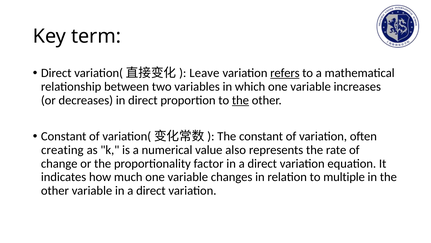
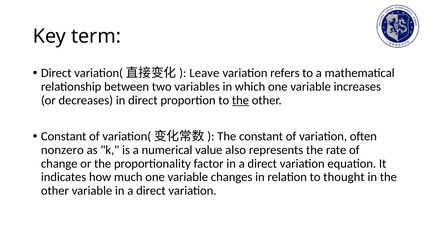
refers underline: present -> none (285, 73)
creating: creating -> nonzero (62, 150)
multiple: multiple -> thought (344, 177)
